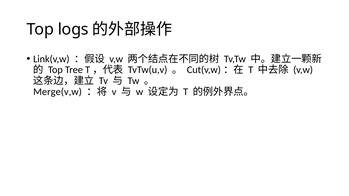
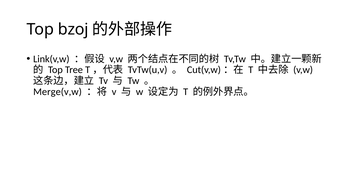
logs: logs -> bzoj (73, 29)
